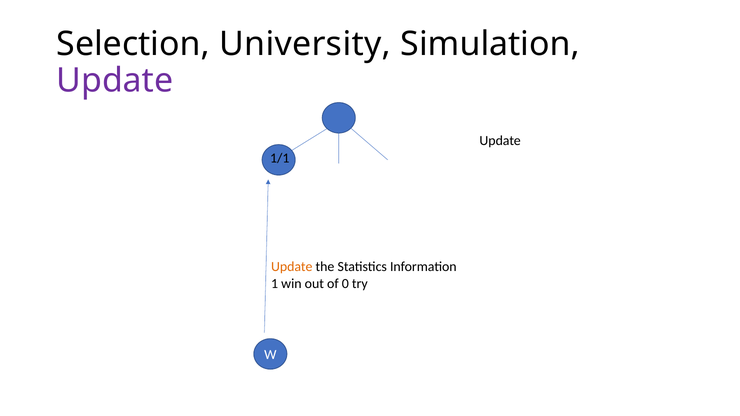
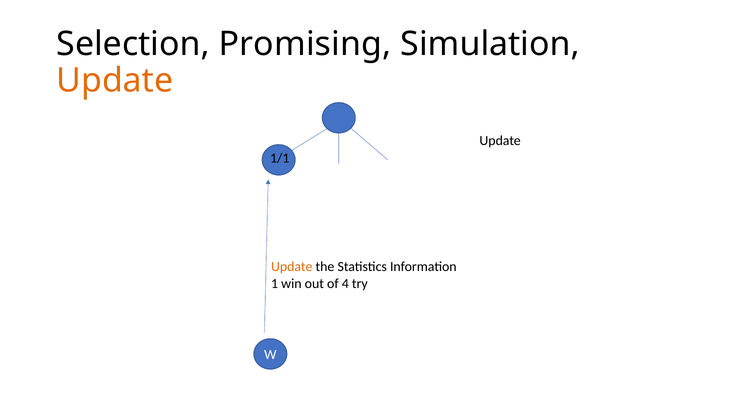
University: University -> Promising (305, 44)
Update colour: purple -> orange (115, 80)
0: 0 -> 4 (345, 284)
